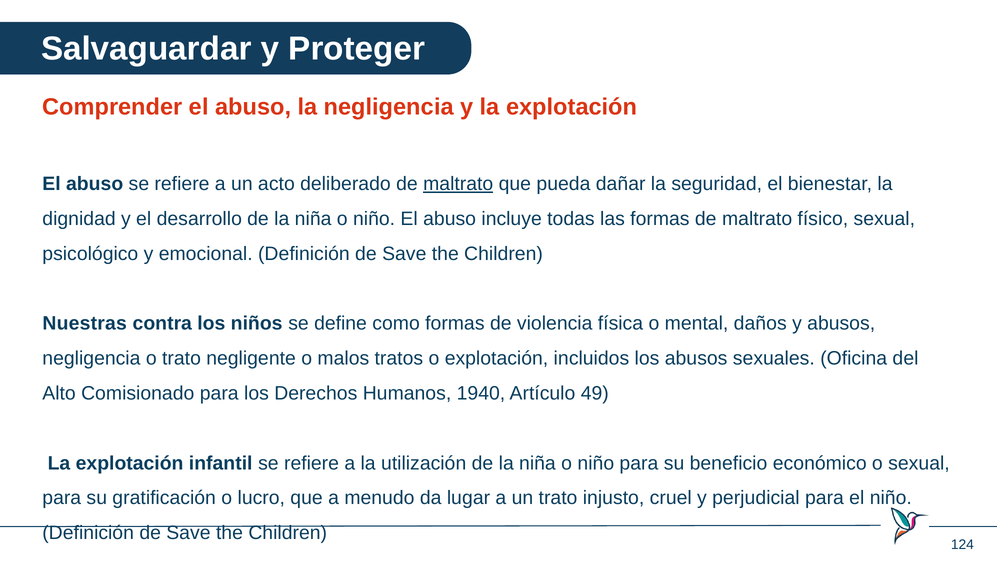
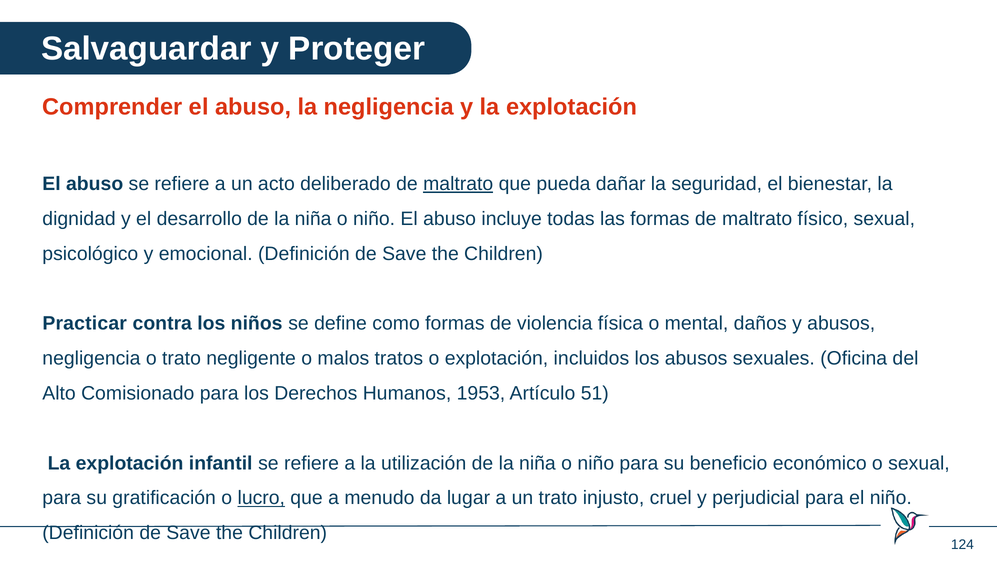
Nuestras: Nuestras -> Practicar (85, 323)
1940: 1940 -> 1953 (481, 393)
49: 49 -> 51 (595, 393)
lucro underline: none -> present (261, 498)
